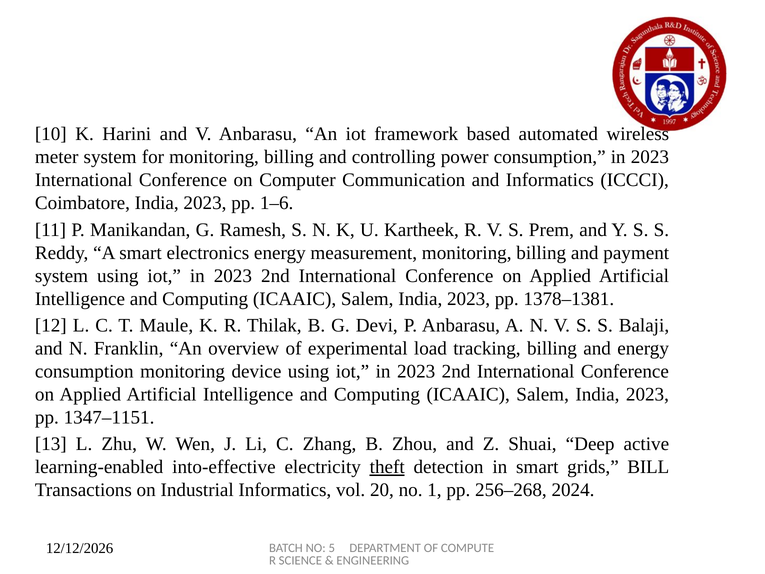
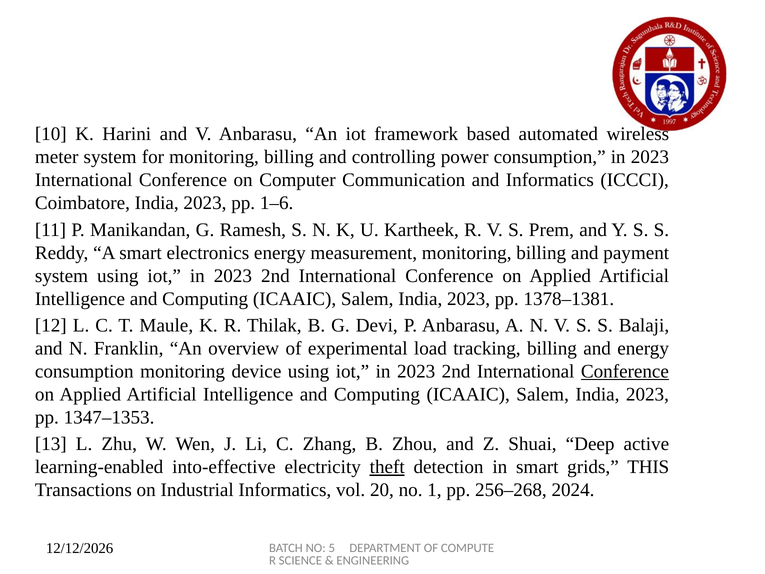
Conference underline: none -> present (625, 371)
1347–1151: 1347–1151 -> 1347–1353 (109, 417)
BILL: BILL -> THIS (648, 467)
